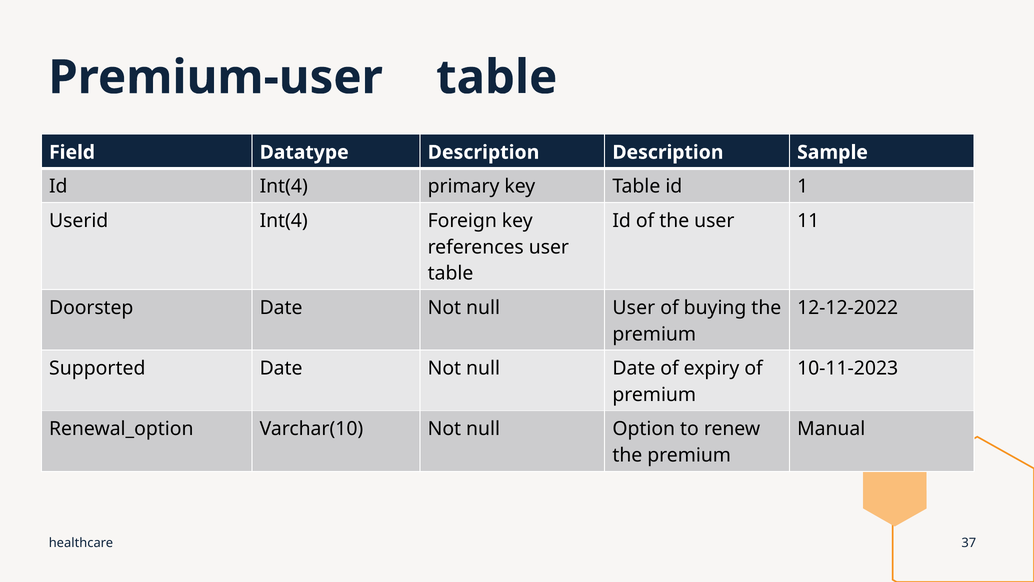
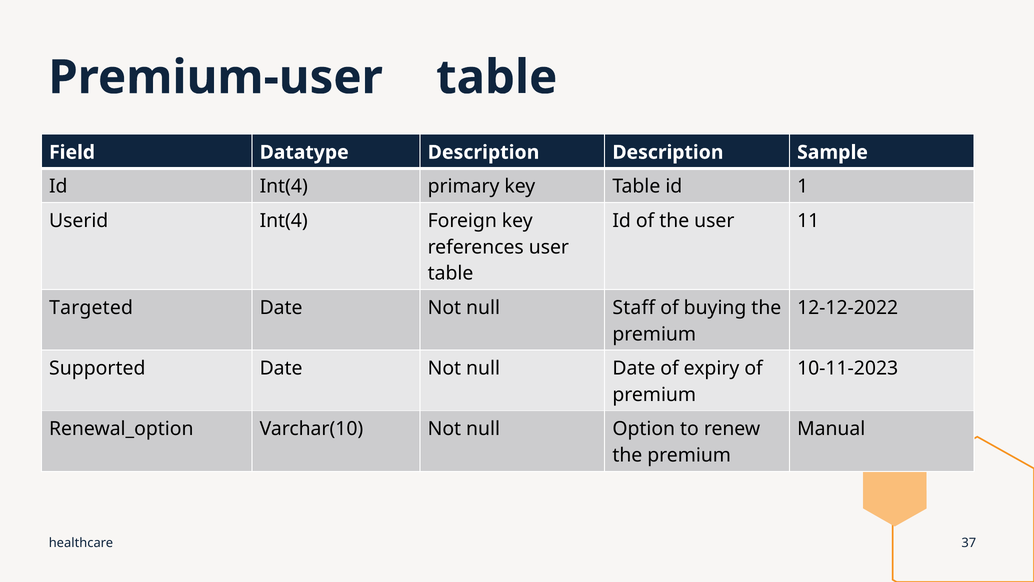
Doorstep: Doorstep -> Targeted (91, 308)
null User: User -> Staff (634, 308)
